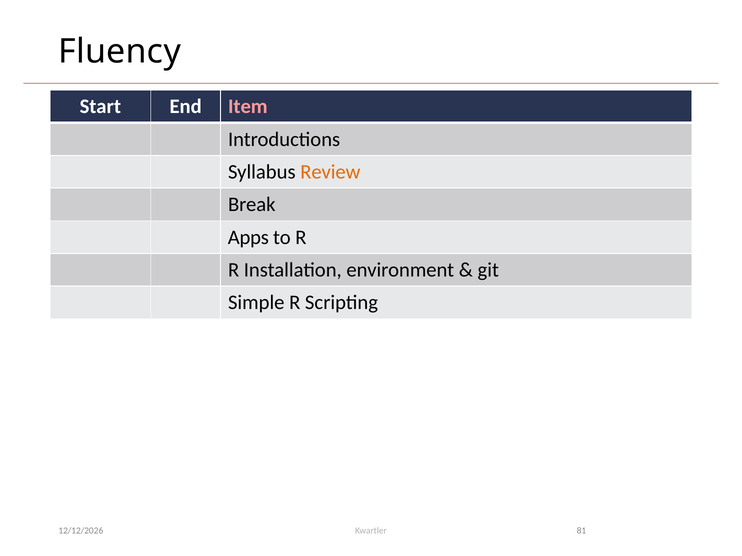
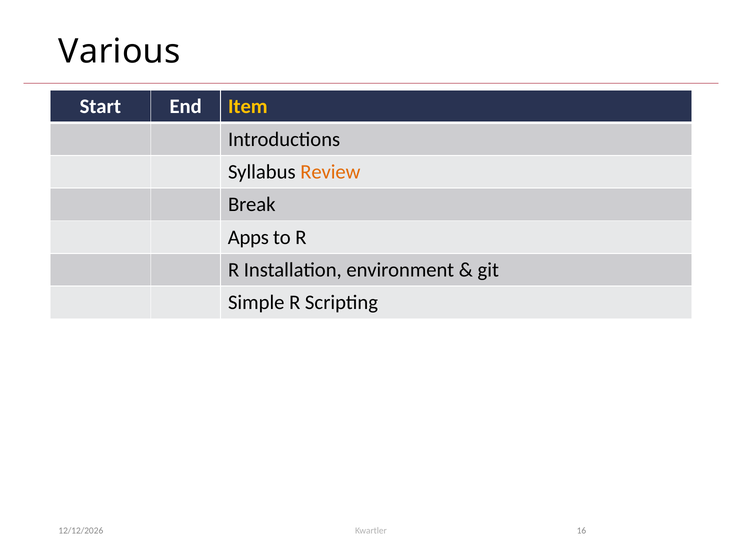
Fluency: Fluency -> Various (120, 51)
Item colour: pink -> yellow (248, 107)
81: 81 -> 16 (581, 531)
